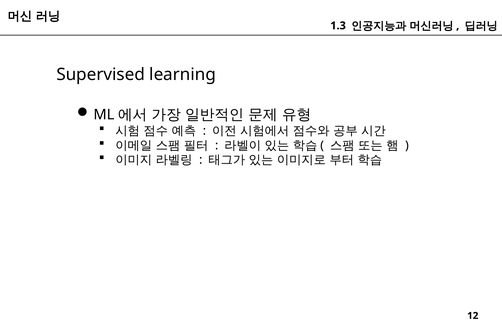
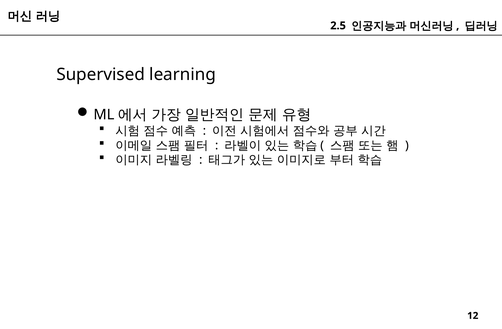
1.3: 1.3 -> 2.5 (338, 26)
